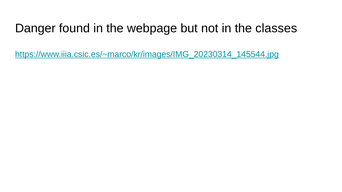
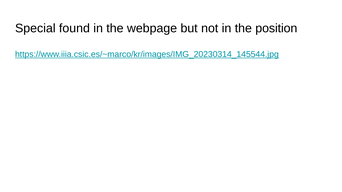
Danger: Danger -> Special (35, 28)
classes: classes -> position (276, 28)
